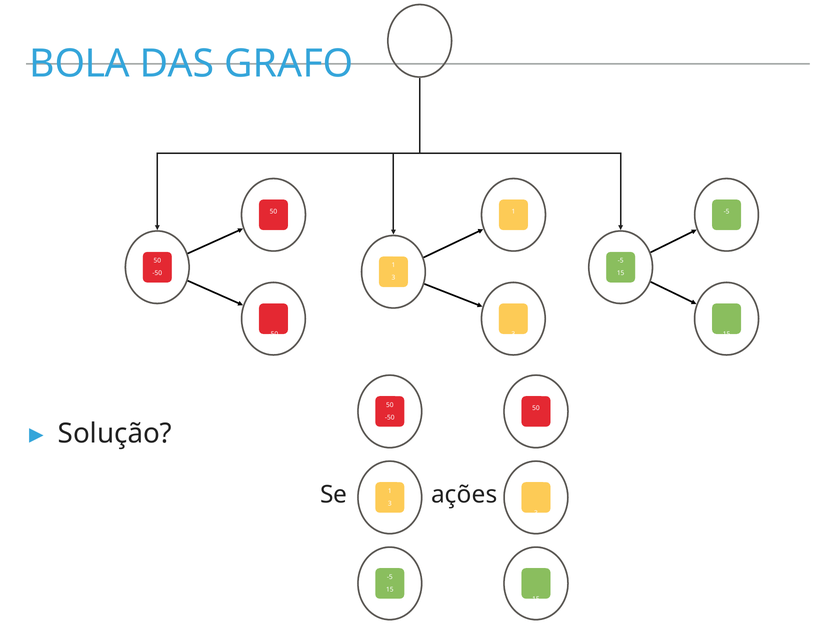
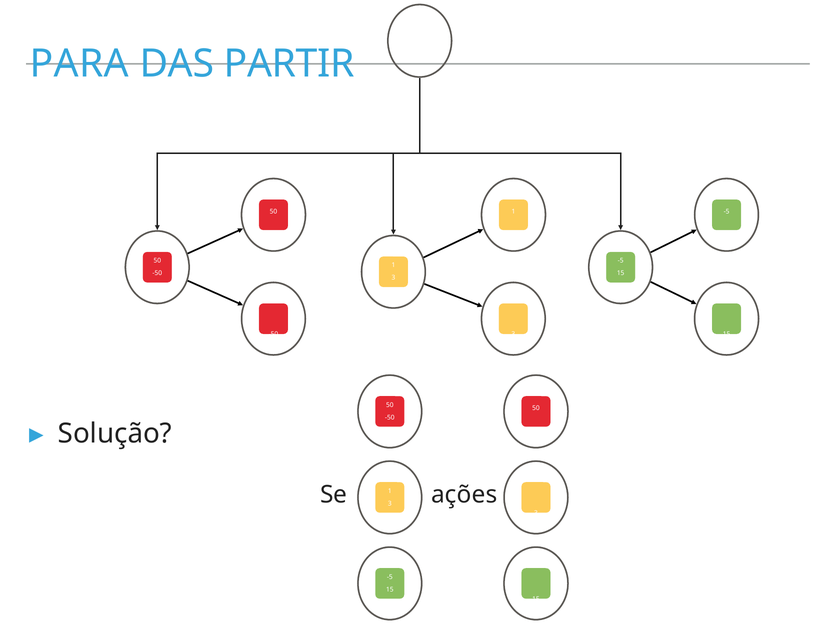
BOLA: BOLA -> PARA (79, 64)
GRAFO: GRAFO -> PARTIR (289, 64)
